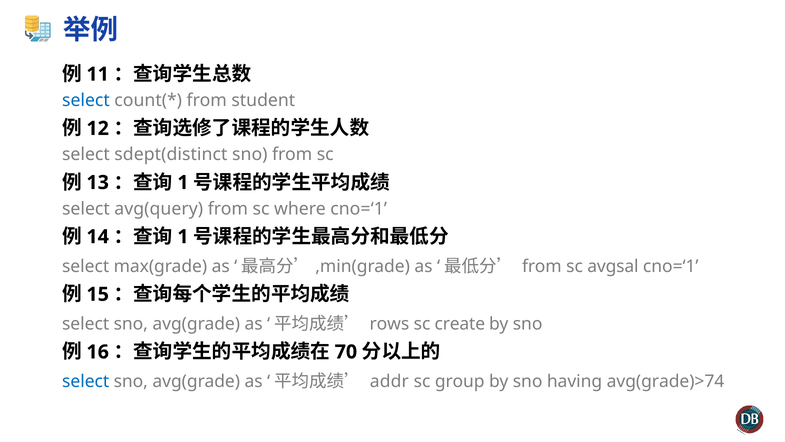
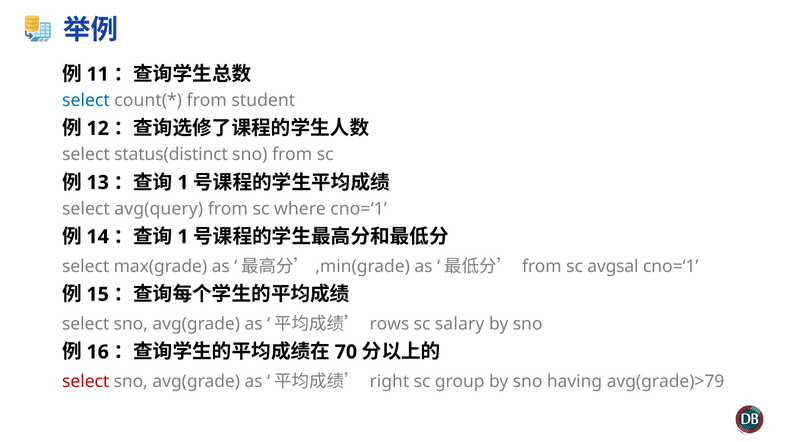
sdept(distinct: sdept(distinct -> status(distinct (171, 154)
create: create -> salary (460, 324)
select colour: blue -> red (86, 381)
addr: addr -> right (389, 381)
avg(grade)>74: avg(grade)>74 -> avg(grade)>79 (666, 381)
